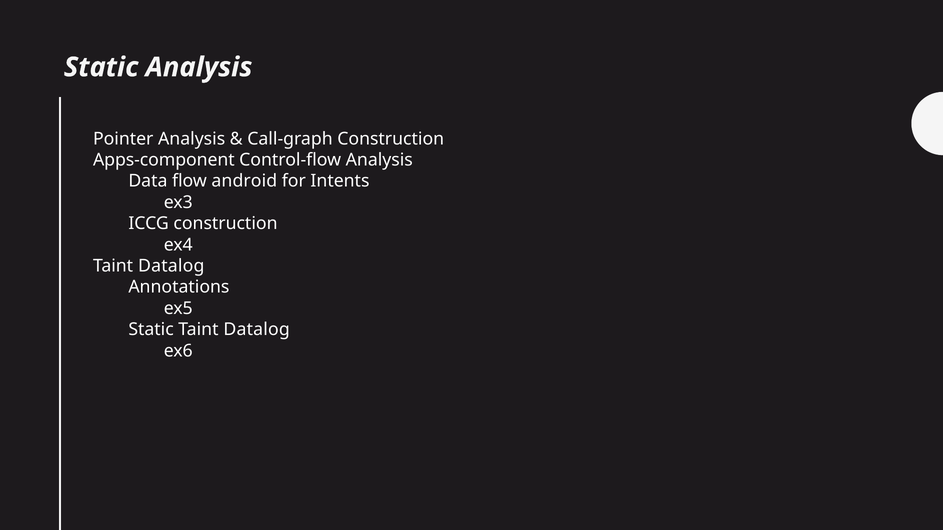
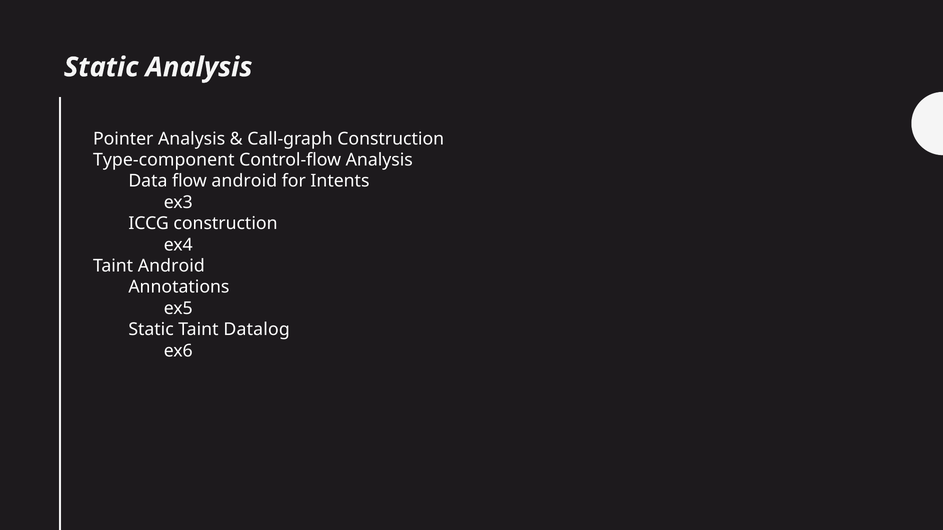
Apps-component: Apps-component -> Type-component (164, 160)
Datalog: Datalog -> Android (171, 266)
